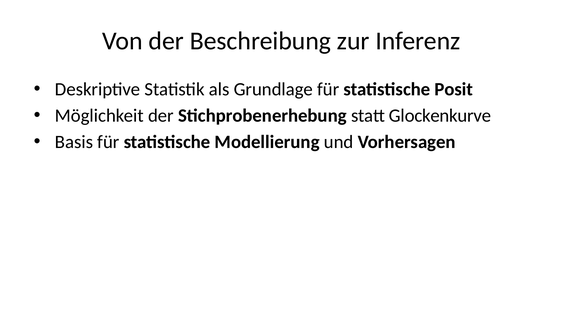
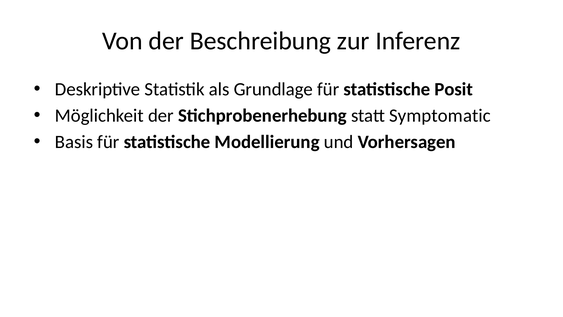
Glockenkurve: Glockenkurve -> Symptomatic (440, 116)
